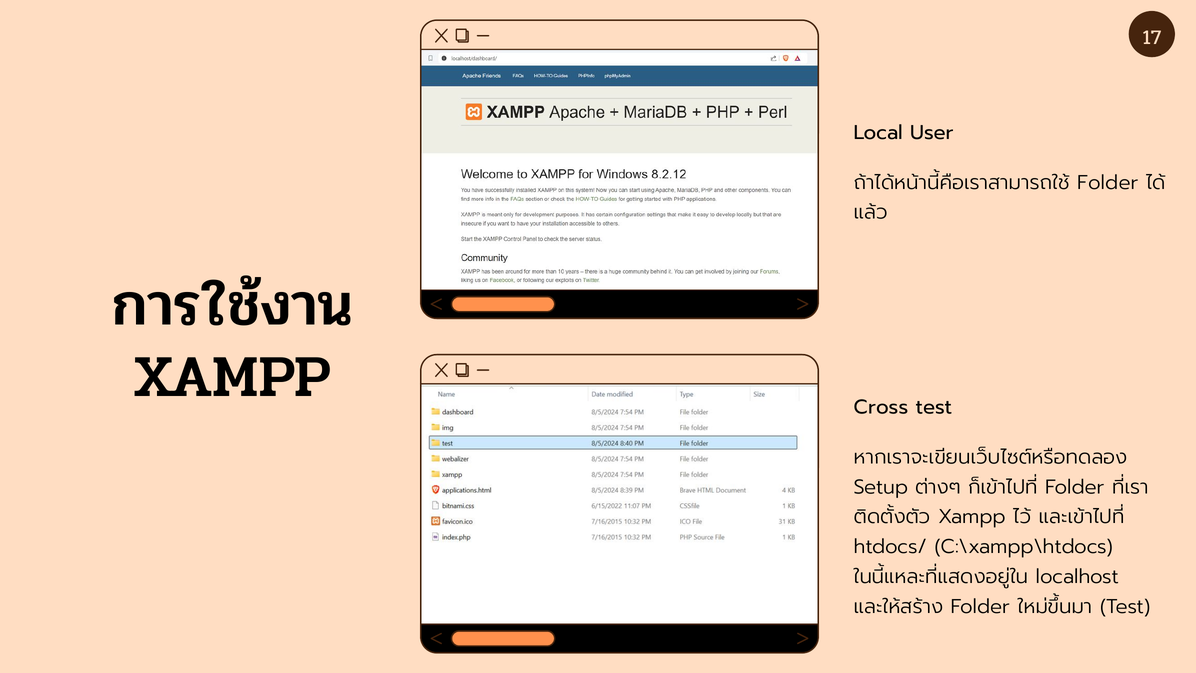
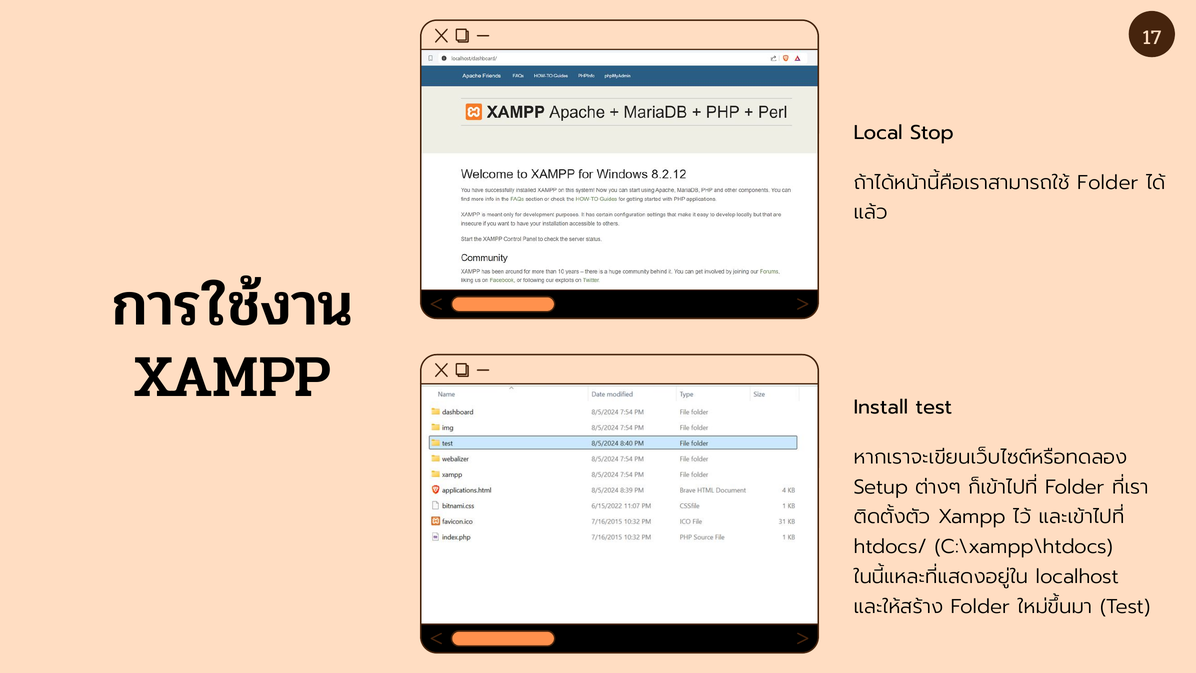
User: User -> Stop (932, 133)
Cross: Cross -> Install (881, 407)
